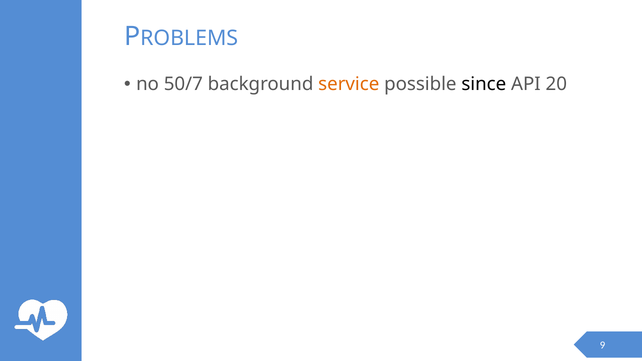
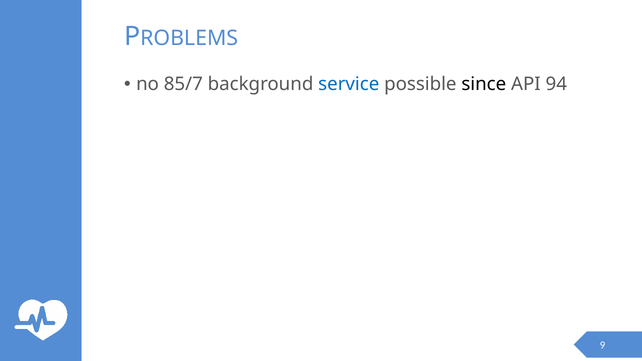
50/7: 50/7 -> 85/7 (183, 84)
service colour: orange -> blue (349, 84)
20: 20 -> 94 (556, 84)
